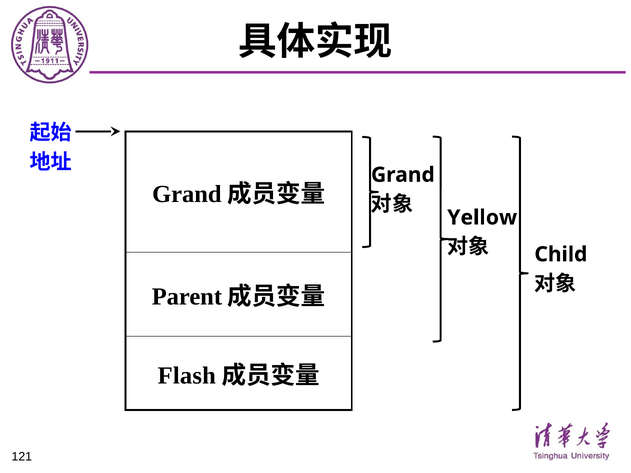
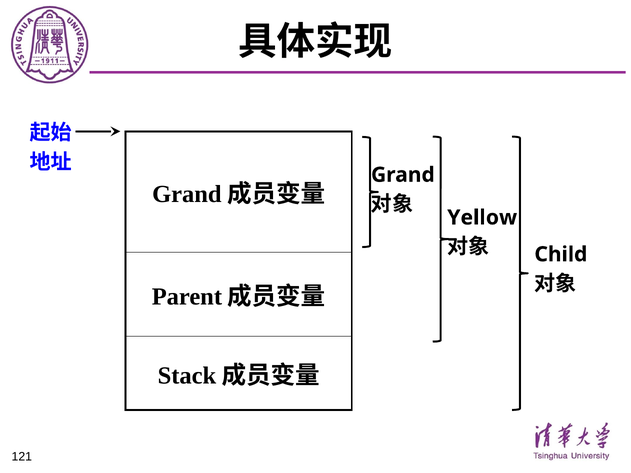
Flash: Flash -> Stack (187, 376)
